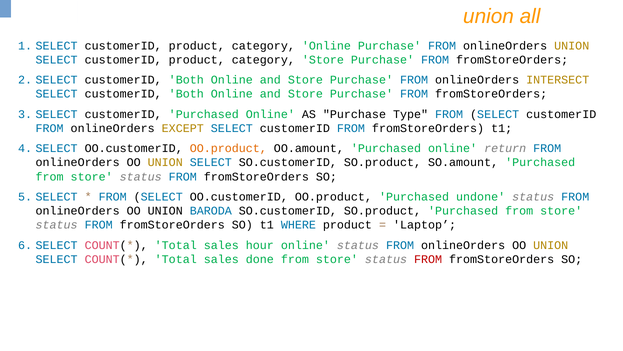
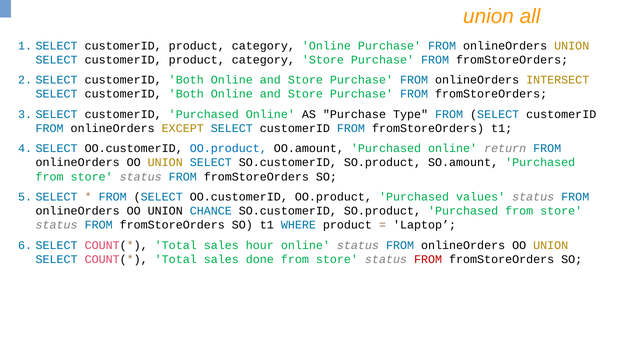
OO.product colour: orange -> blue (228, 148)
undone: undone -> values (481, 197)
BARODA: BARODA -> CHANCE (211, 211)
